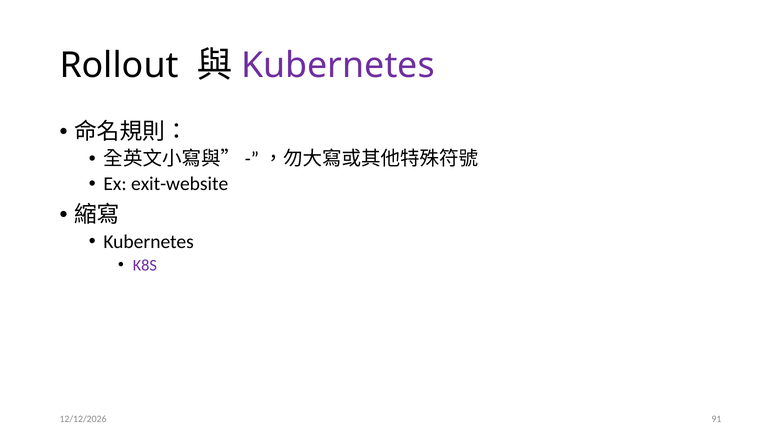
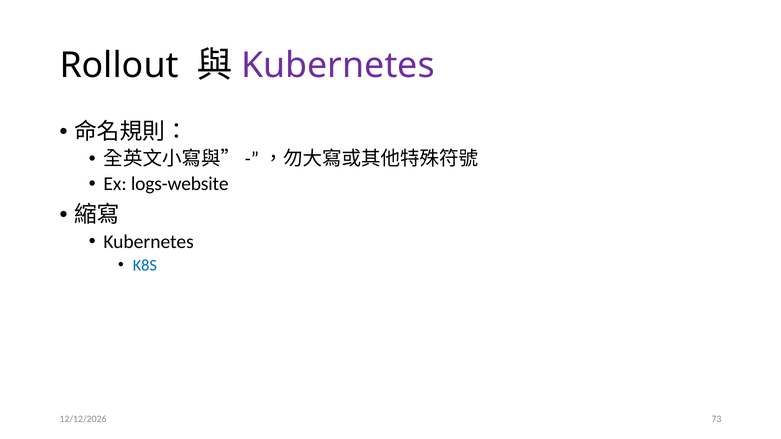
exit-website: exit-website -> logs-website (180, 184)
K8S colour: purple -> blue (145, 265)
91: 91 -> 73 (716, 419)
